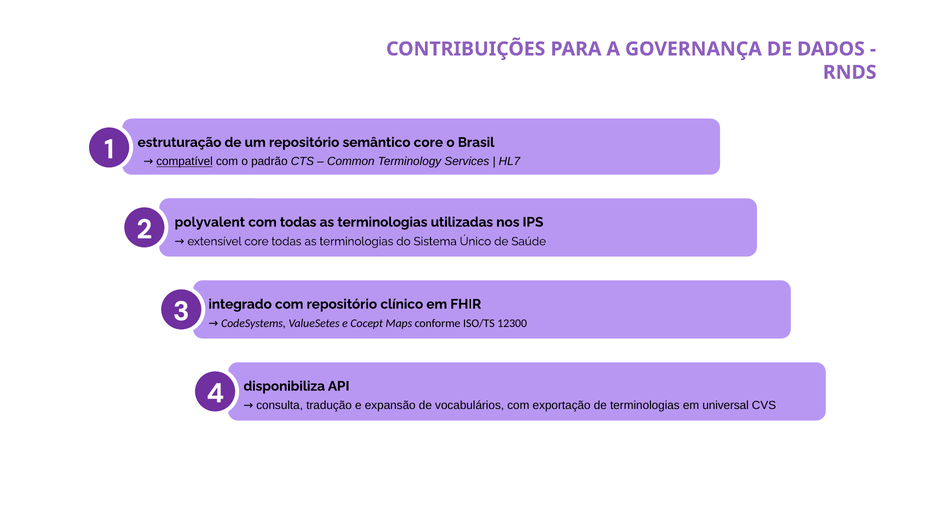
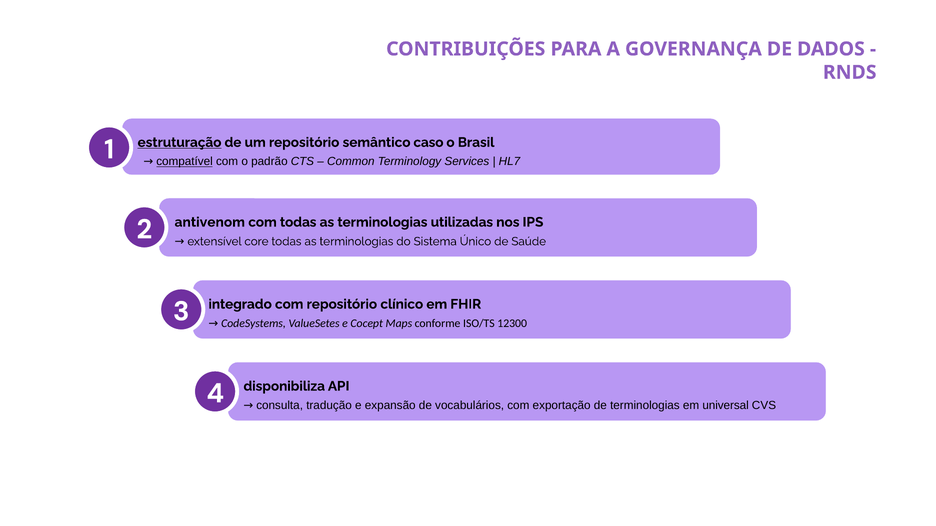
estruturação underline: none -> present (180, 142)
semântico core: core -> caso (428, 142)
polyvalent: polyvalent -> antivenom (210, 222)
